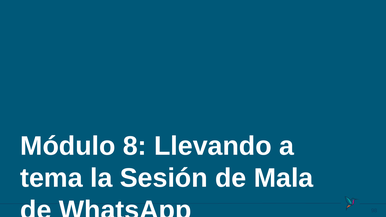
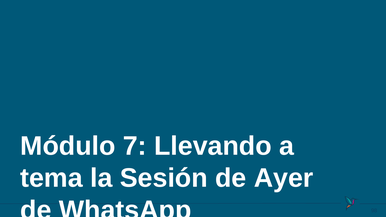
8: 8 -> 7 (135, 146)
Mala: Mala -> Ayer (284, 178)
